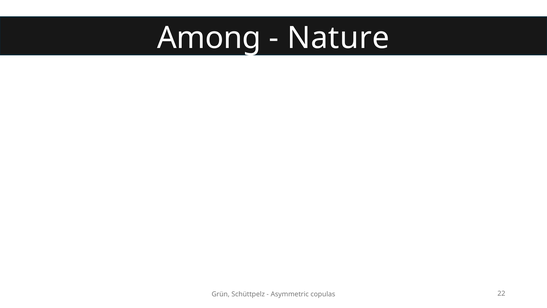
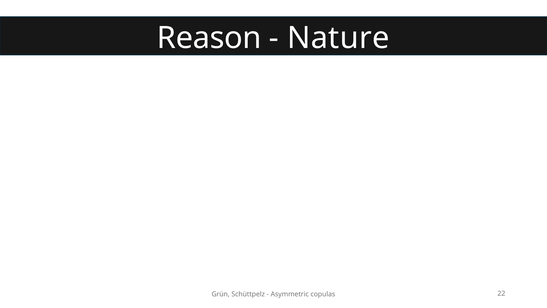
Among: Among -> Reason (209, 38)
